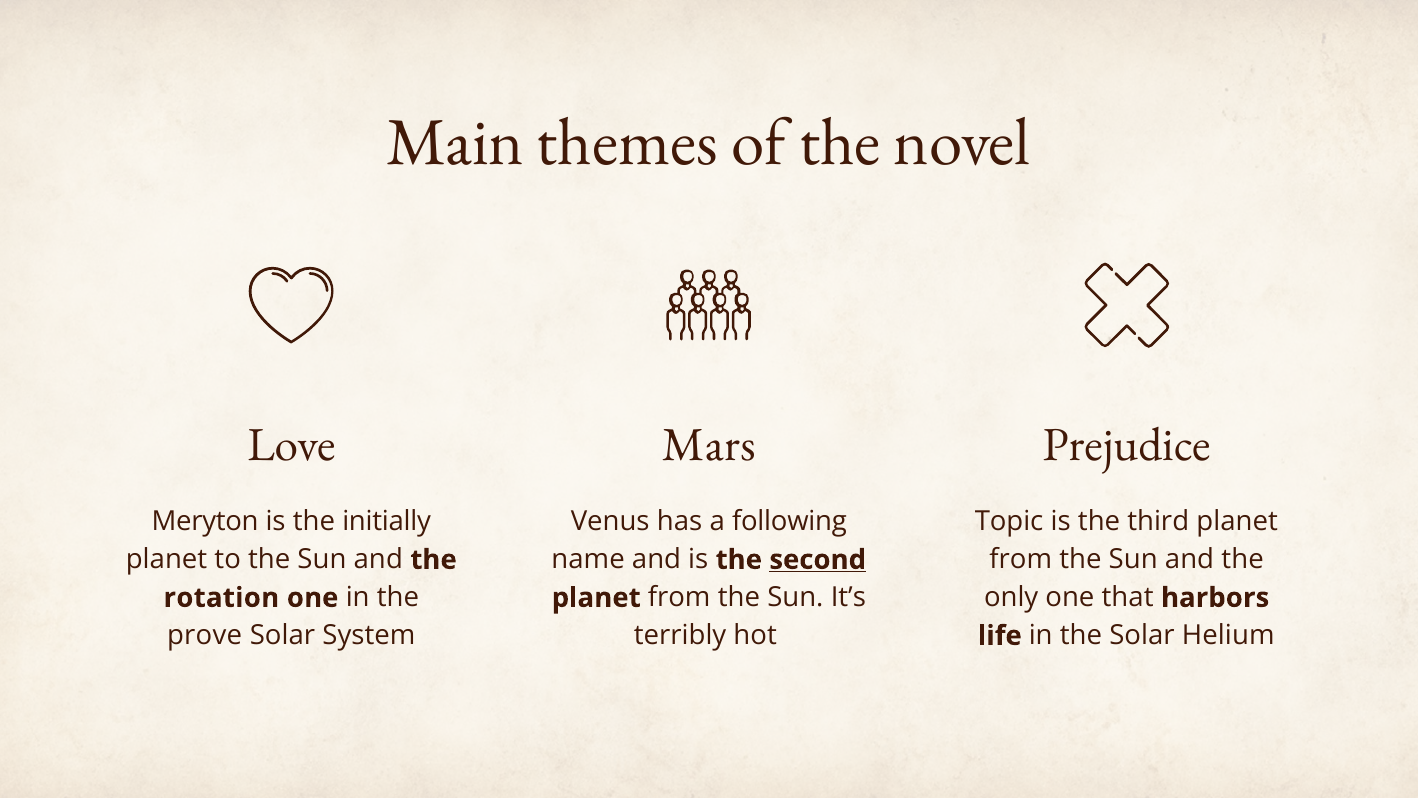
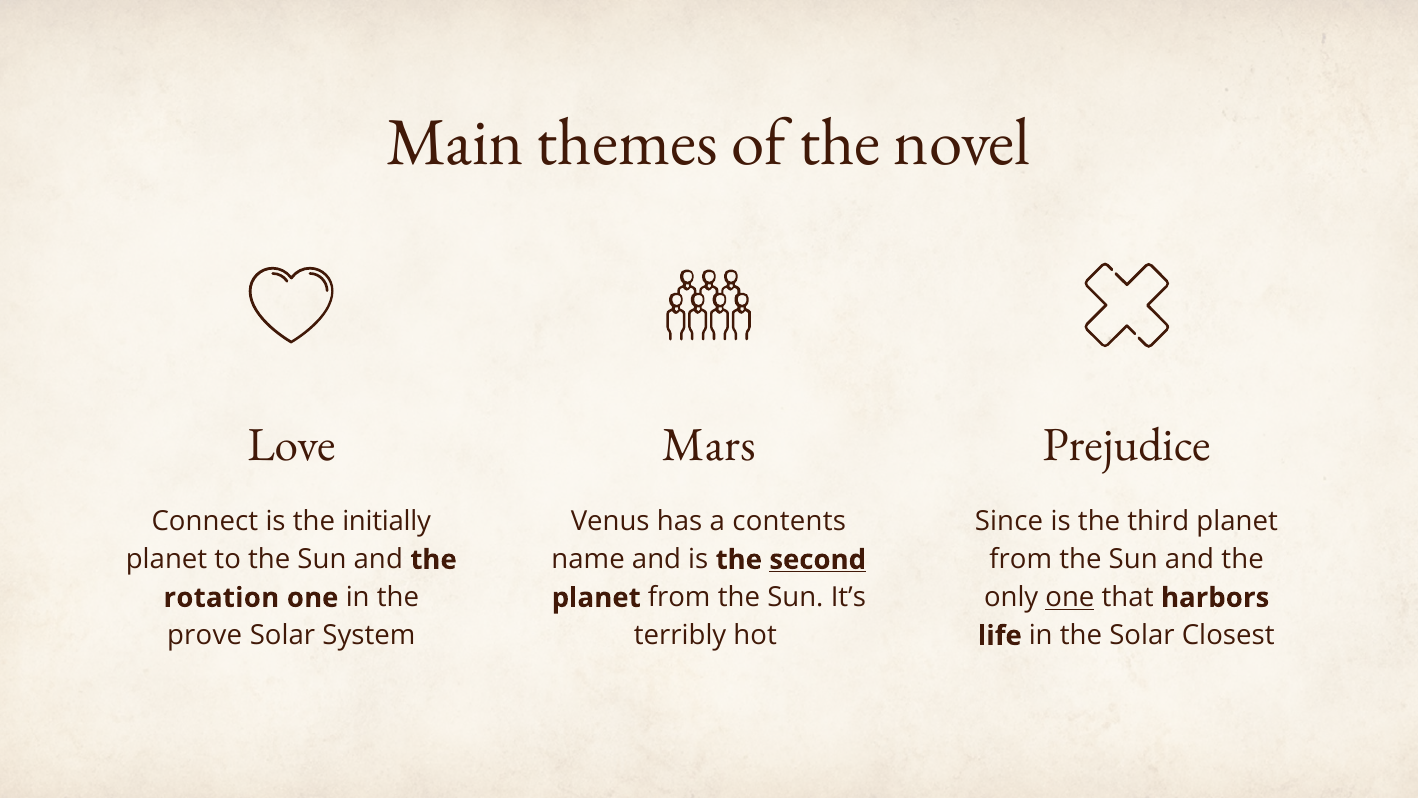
Meryton: Meryton -> Connect (205, 521)
following: following -> contents (789, 521)
Topic: Topic -> Since (1009, 521)
one underline: none -> present (1070, 598)
Helium: Helium -> Closest (1228, 636)
